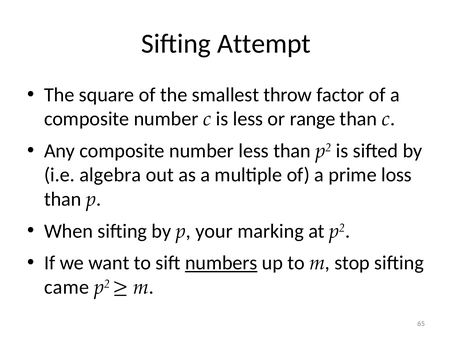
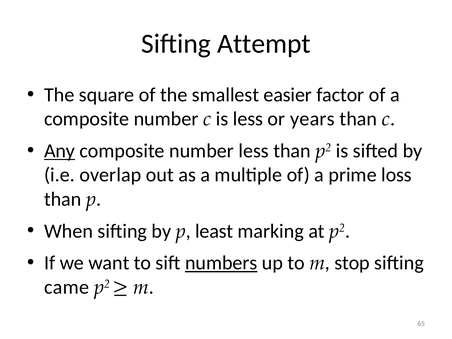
throw: throw -> easier (288, 95)
range: range -> years (312, 119)
Any underline: none -> present (60, 151)
algebra: algebra -> overlap (110, 175)
your: your -> least (214, 231)
